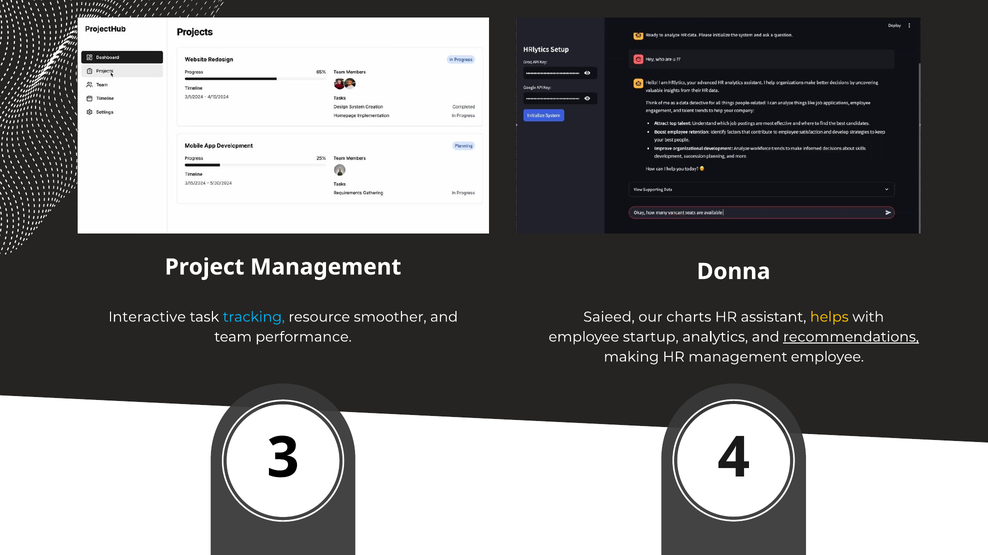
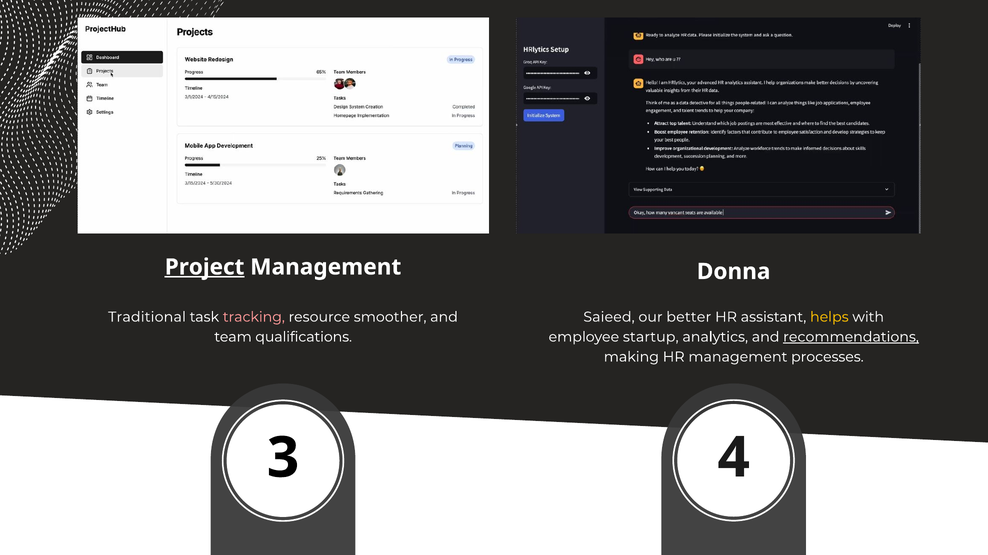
Project underline: none -> present (205, 267)
Interactive: Interactive -> Traditional (147, 317)
tracking colour: light blue -> pink (254, 317)
charts: charts -> better (689, 317)
performance: performance -> qualifications (304, 337)
management employee: employee -> processes (827, 357)
